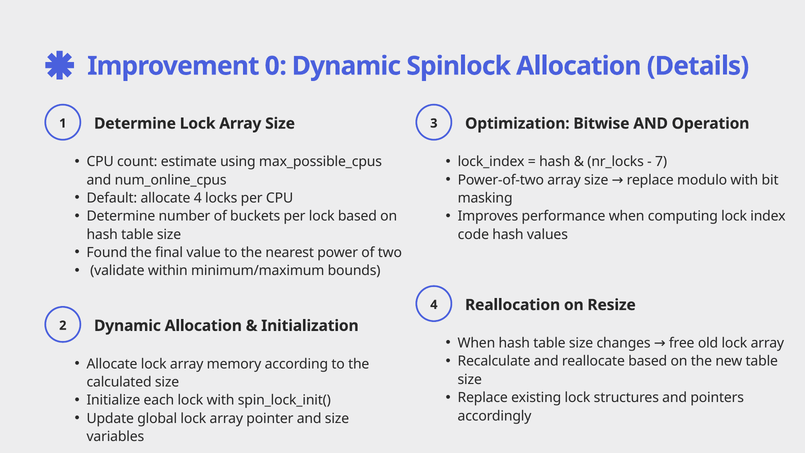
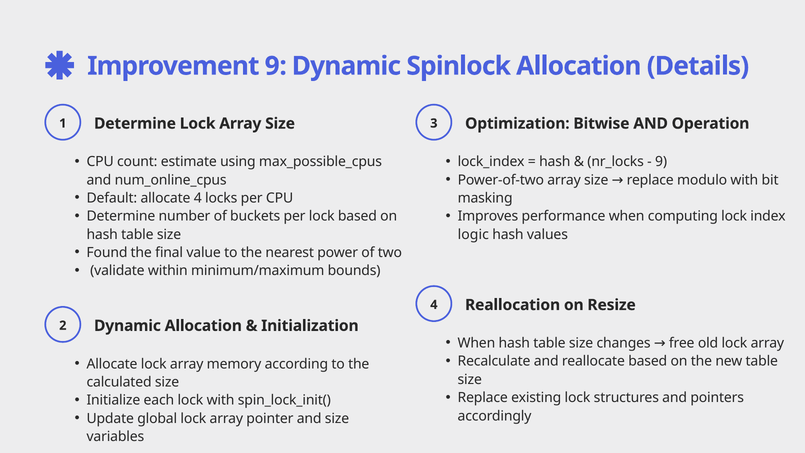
Improvement 0: 0 -> 9 (276, 66)
7: 7 -> 9 (661, 162)
code: code -> logic (473, 234)
